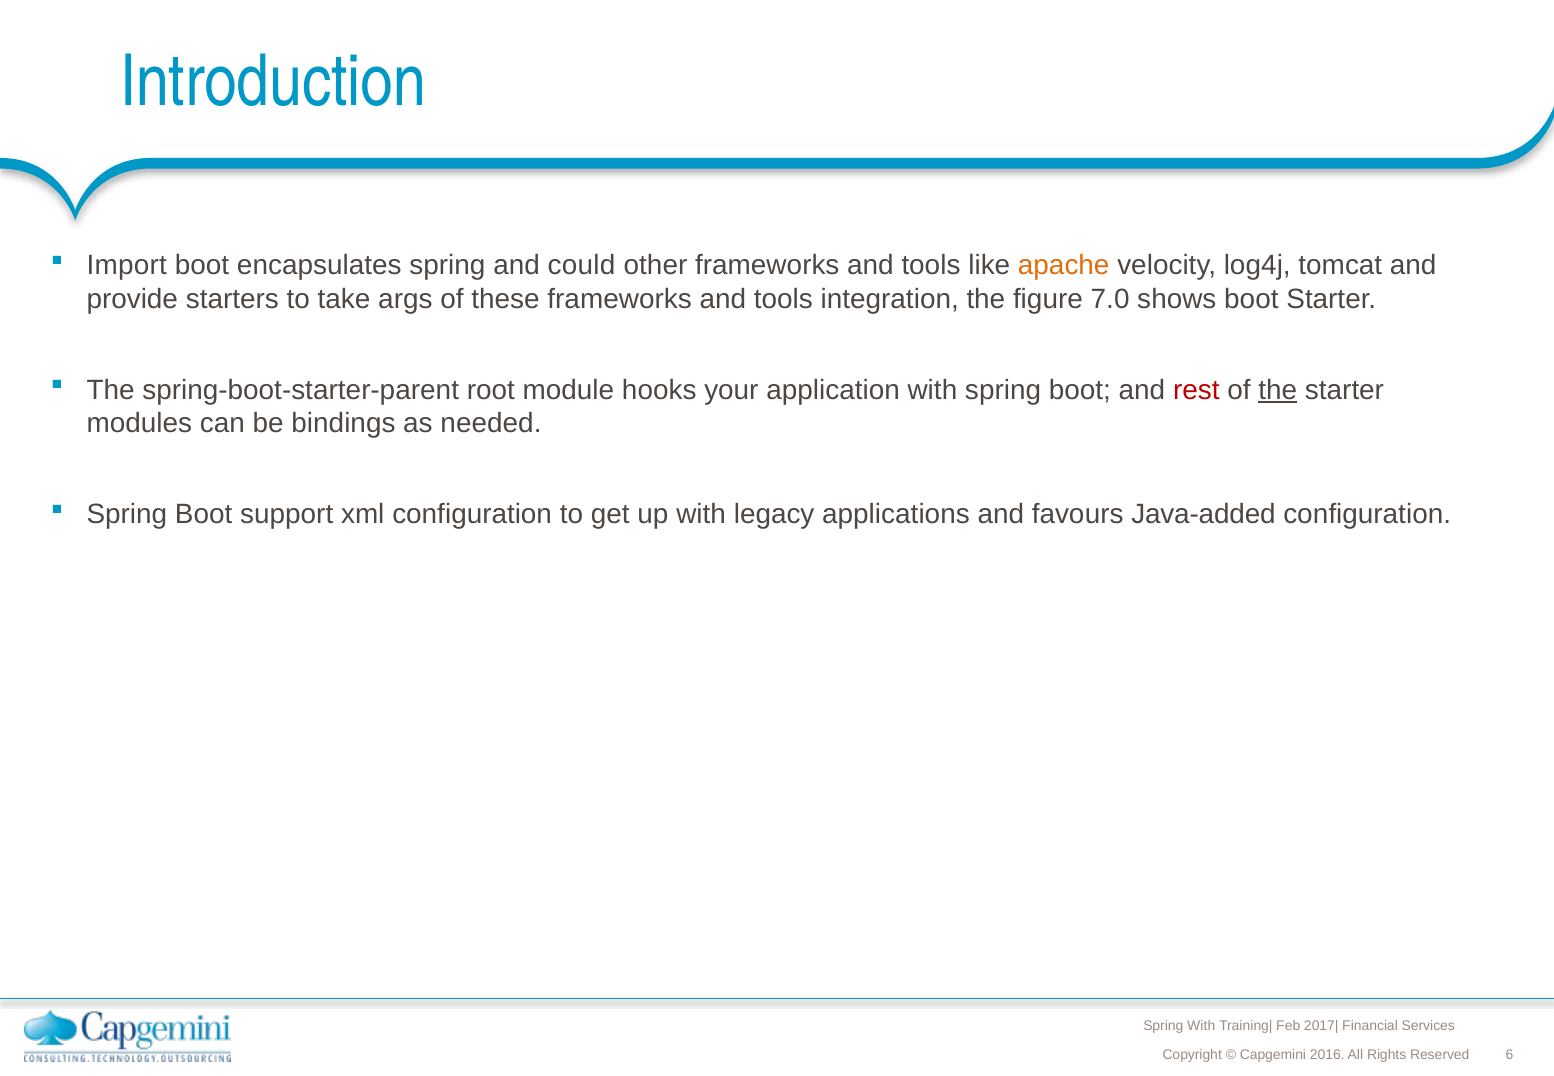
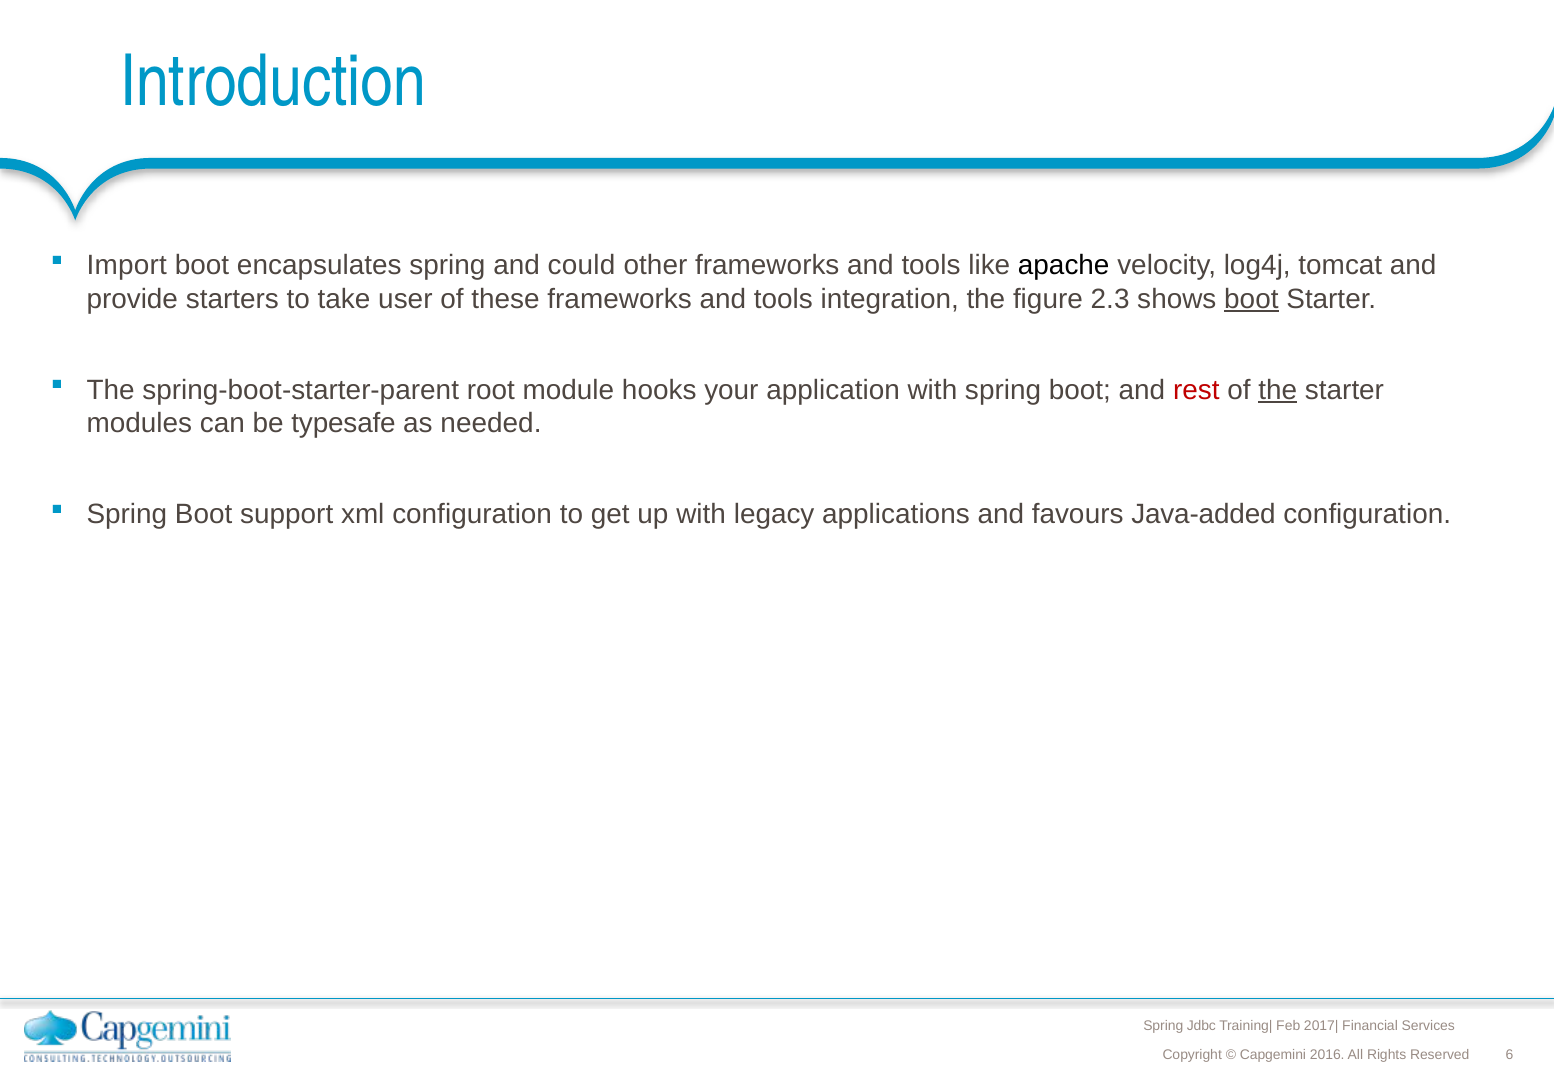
apache colour: orange -> black (1064, 266)
args: args -> user (405, 299)
7.0: 7.0 -> 2.3 (1110, 299)
boot underline: none -> present (1251, 299)
bindings: bindings -> typesafe (344, 423)
Spring With: With -> Jdbc (1201, 1026)
